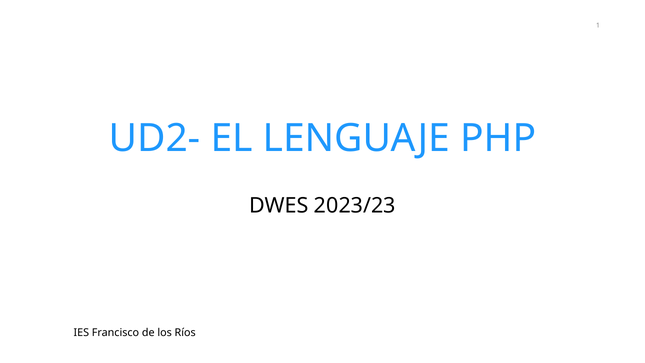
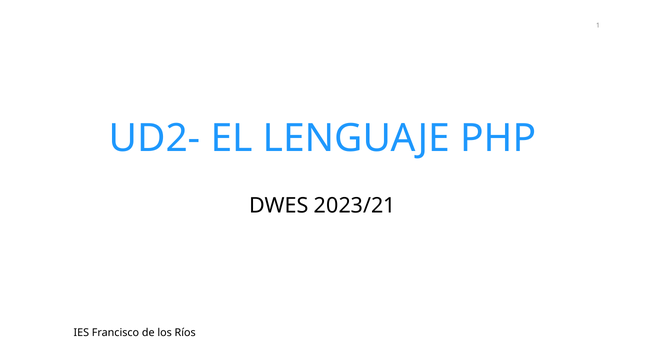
2023/23: 2023/23 -> 2023/21 (355, 206)
